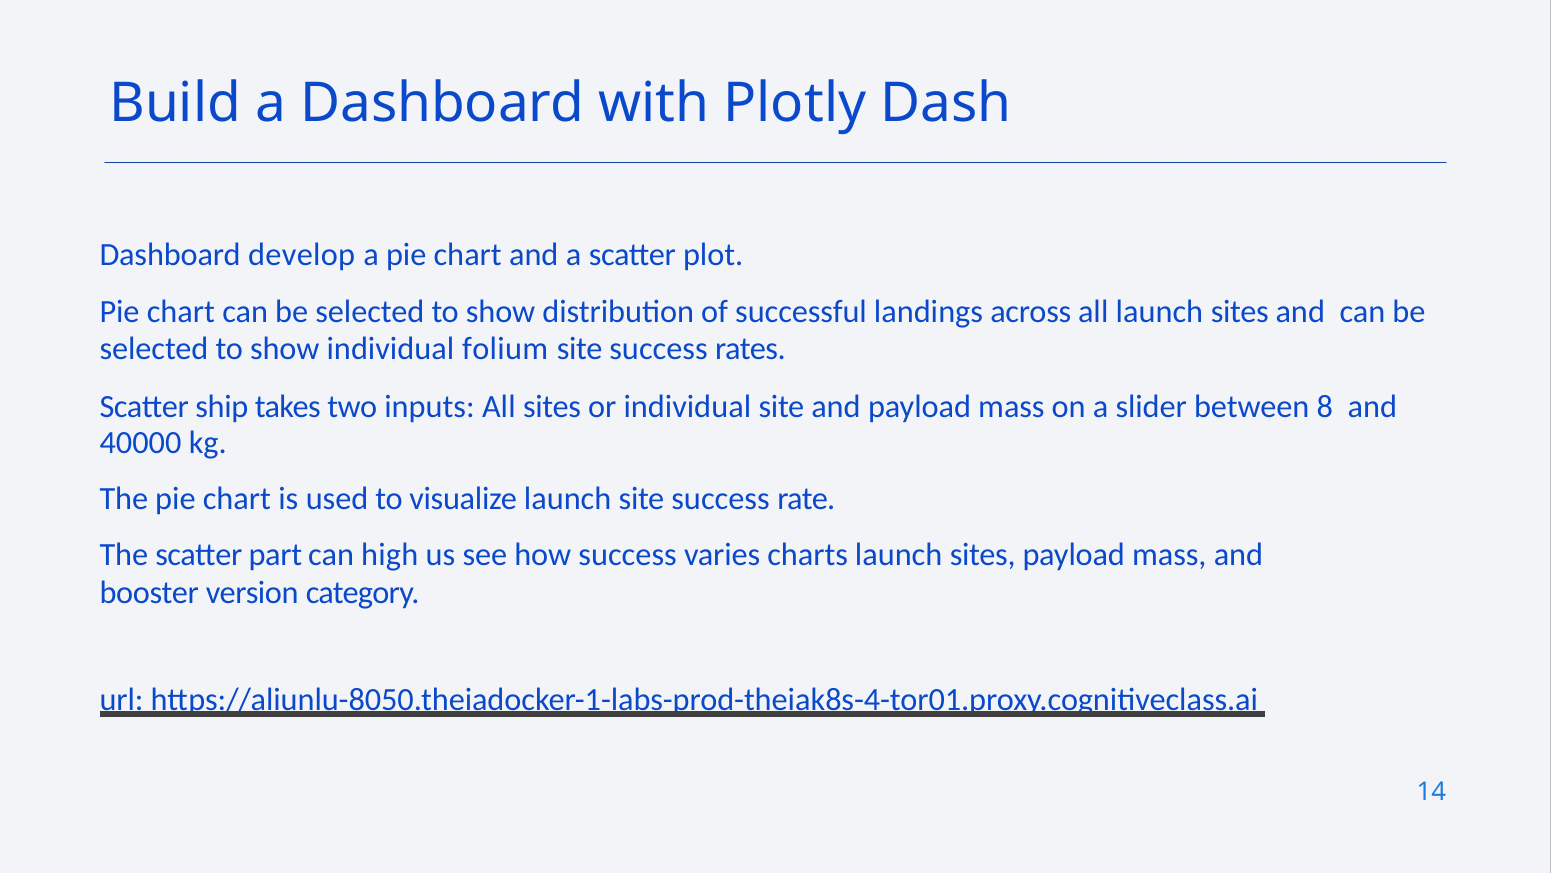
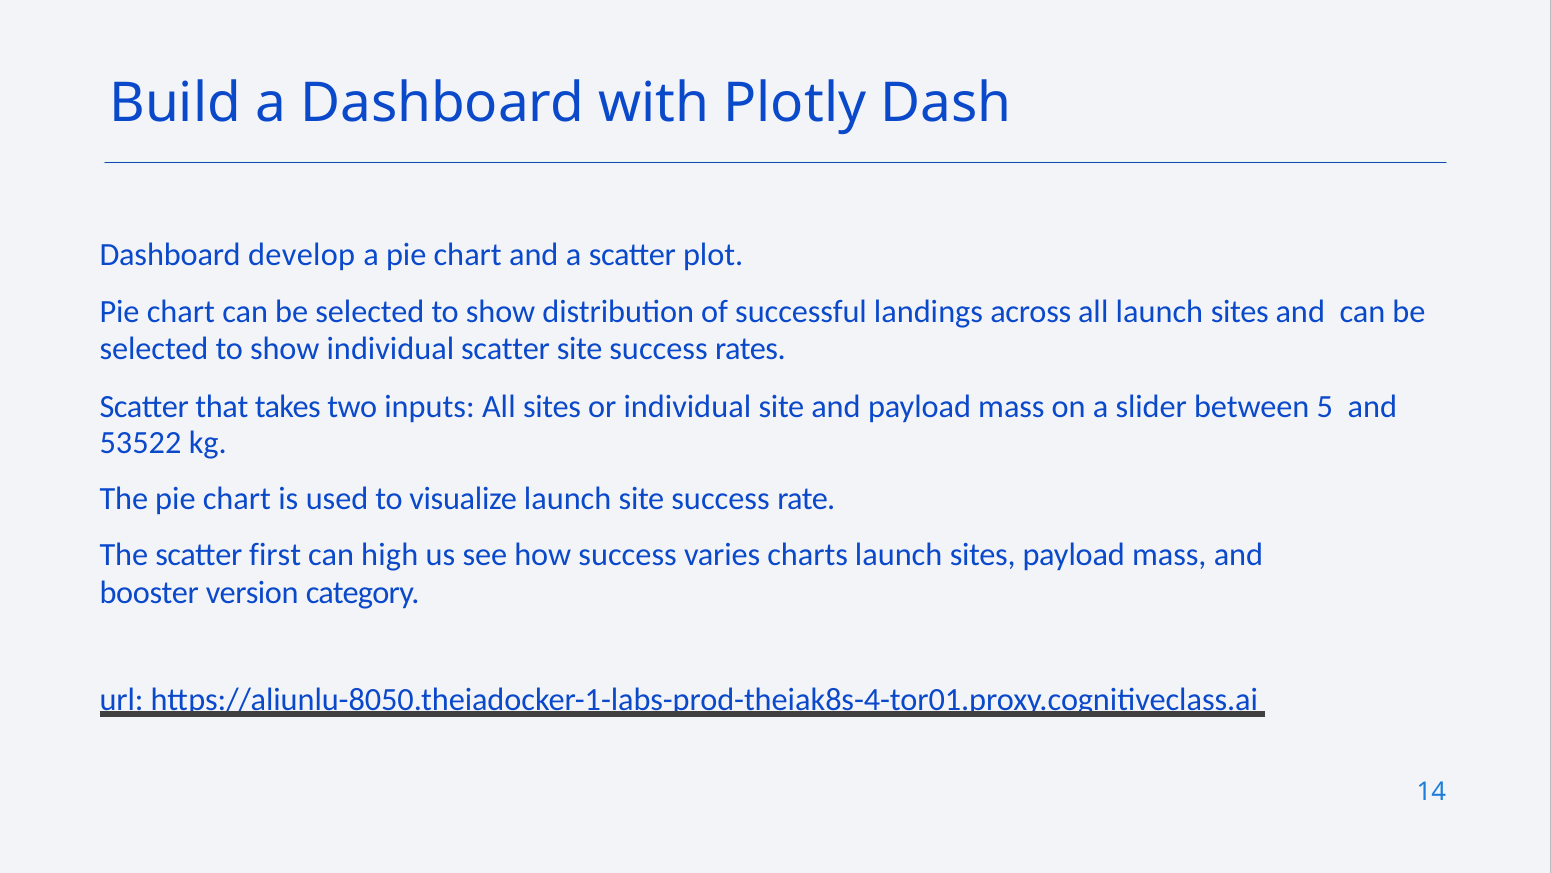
individual folium: folium -> scatter (506, 349)
ship: ship -> that (222, 407)
8: 8 -> 5 (1325, 407)
40000: 40000 -> 53522 (141, 443)
part: part -> first (275, 554)
